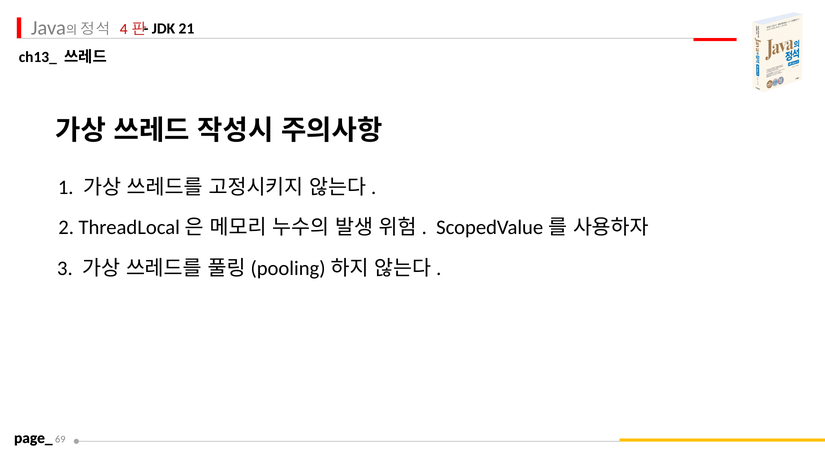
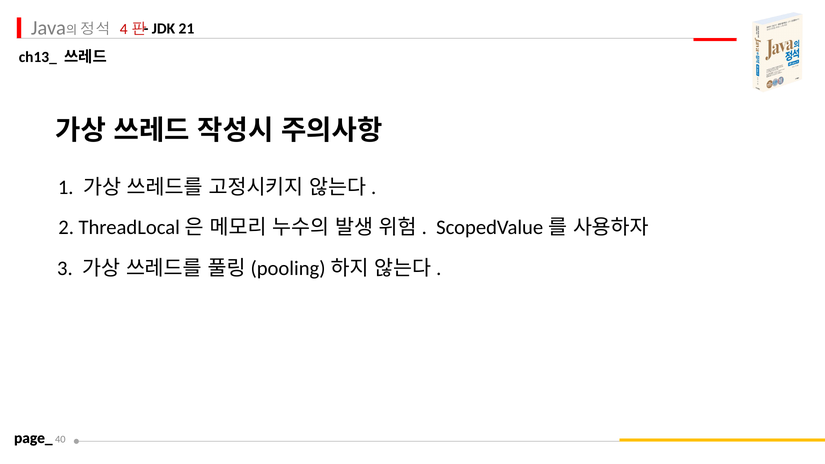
69: 69 -> 40 (60, 439)
